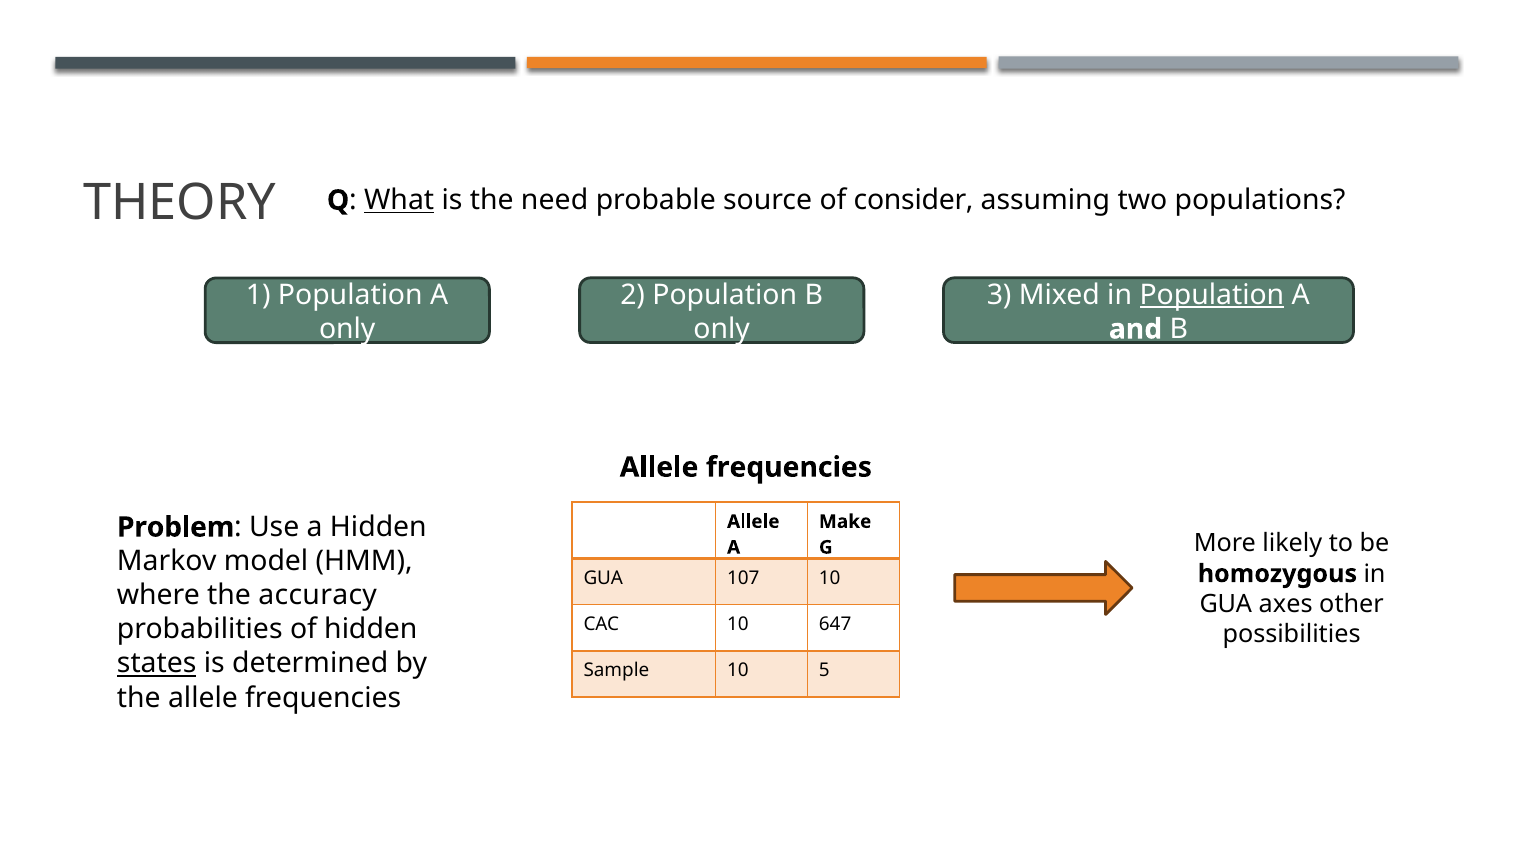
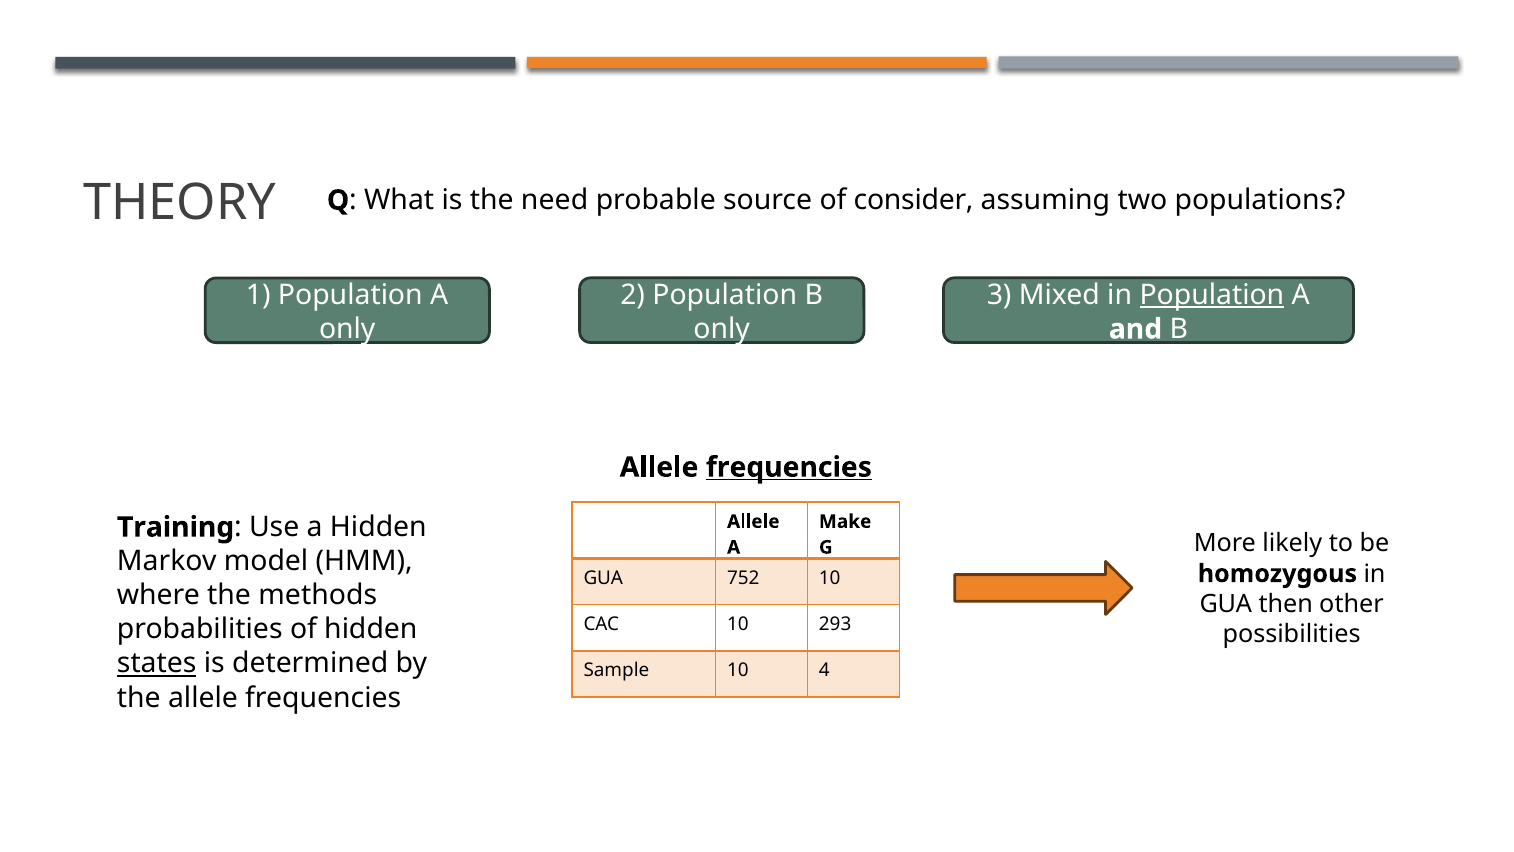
What underline: present -> none (399, 200)
frequencies underline: none -> present (789, 467)
Problem: Problem -> Training (176, 527)
107: 107 -> 752 (743, 578)
accuracy: accuracy -> methods (318, 595)
axes: axes -> then (1286, 604)
647: 647 -> 293 (835, 624)
5: 5 -> 4 (824, 670)
